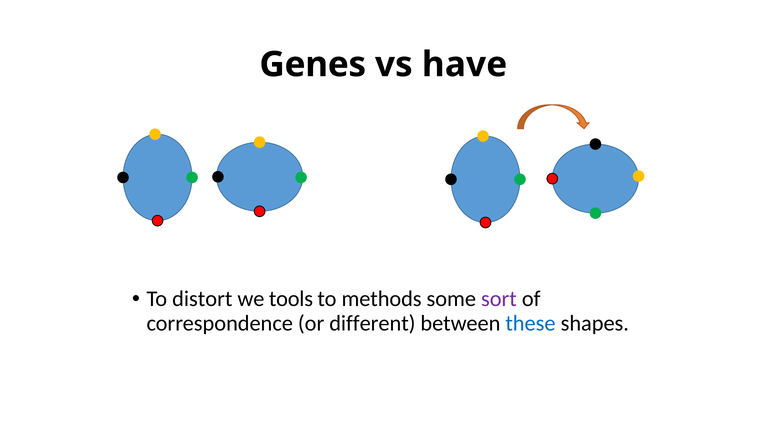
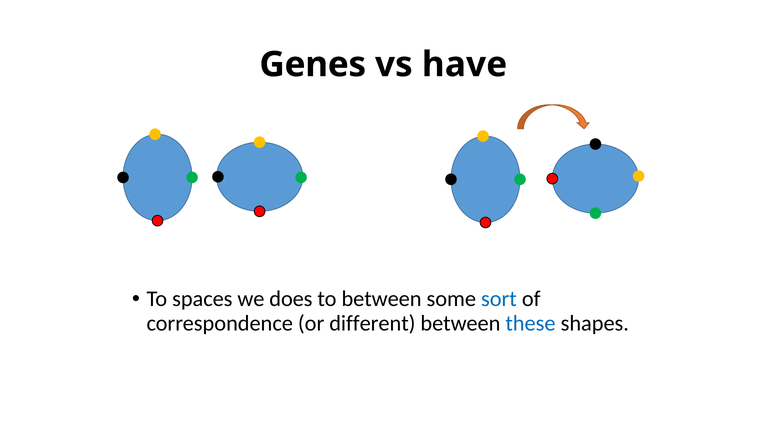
distort: distort -> spaces (202, 299)
tools: tools -> does (291, 299)
to methods: methods -> between (382, 299)
sort colour: purple -> blue (499, 299)
